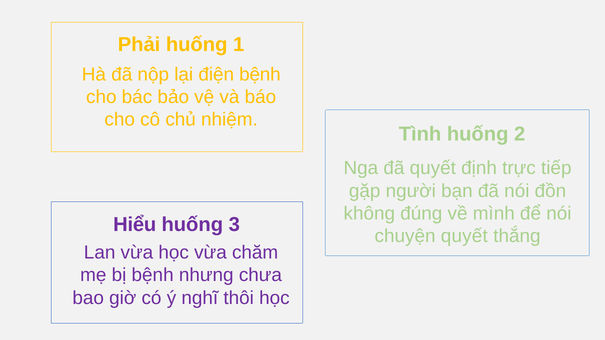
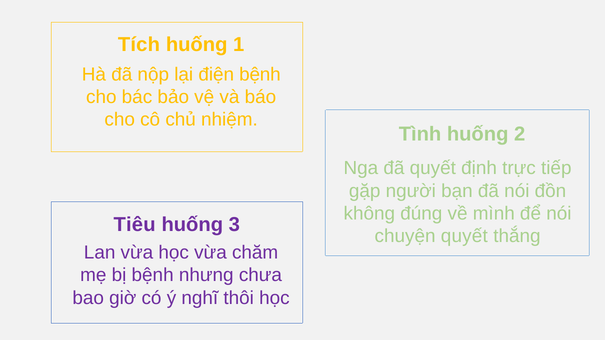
Phải: Phải -> Tích (139, 45)
Hiểu: Hiểu -> Tiêu (135, 225)
